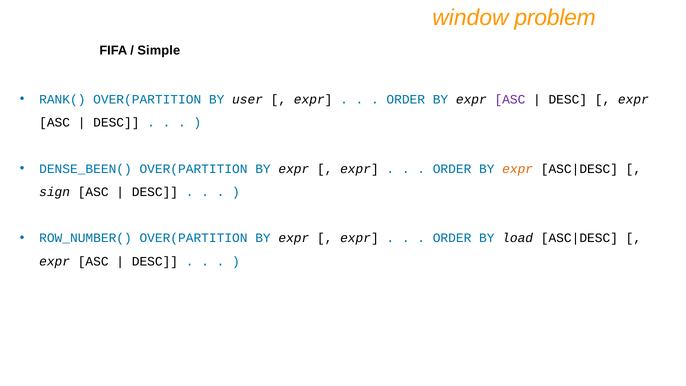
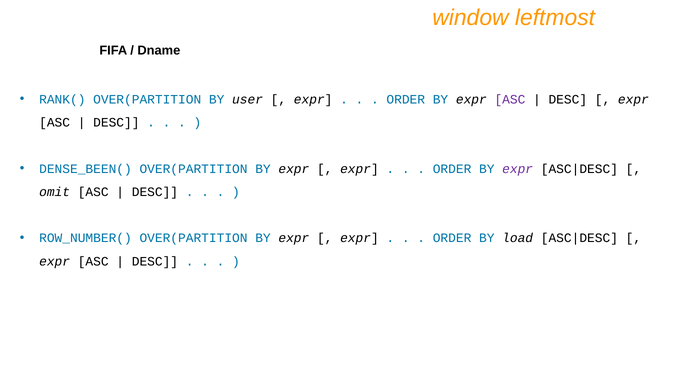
problem: problem -> leftmost (555, 18)
Simple: Simple -> Dname (159, 51)
expr colour: orange -> purple (518, 169)
sign: sign -> omit (55, 192)
